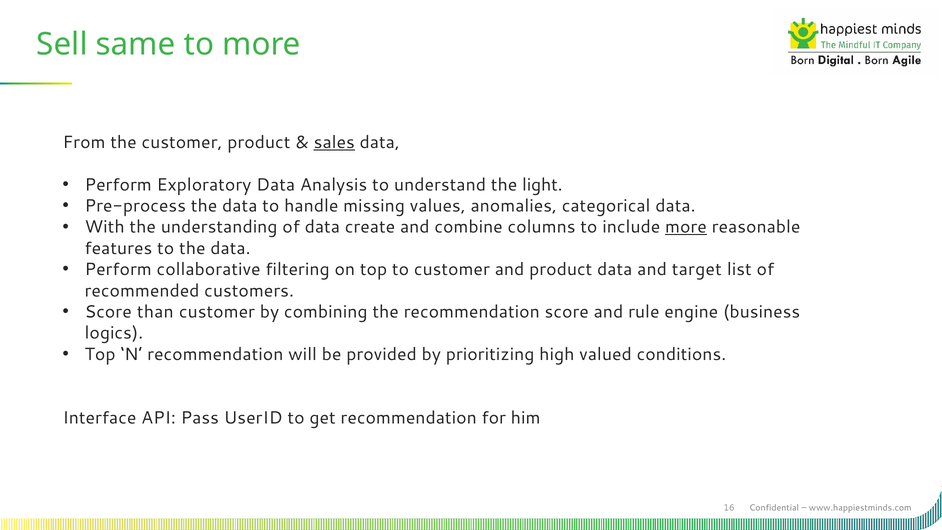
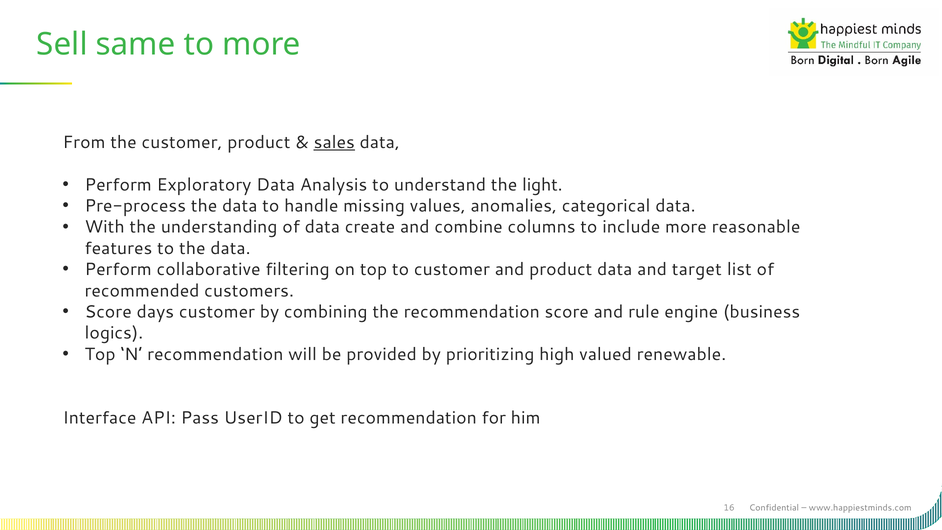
more underline: present -> none (686, 227)
than: than -> days (155, 312)
conditions: conditions -> renewable (681, 354)
